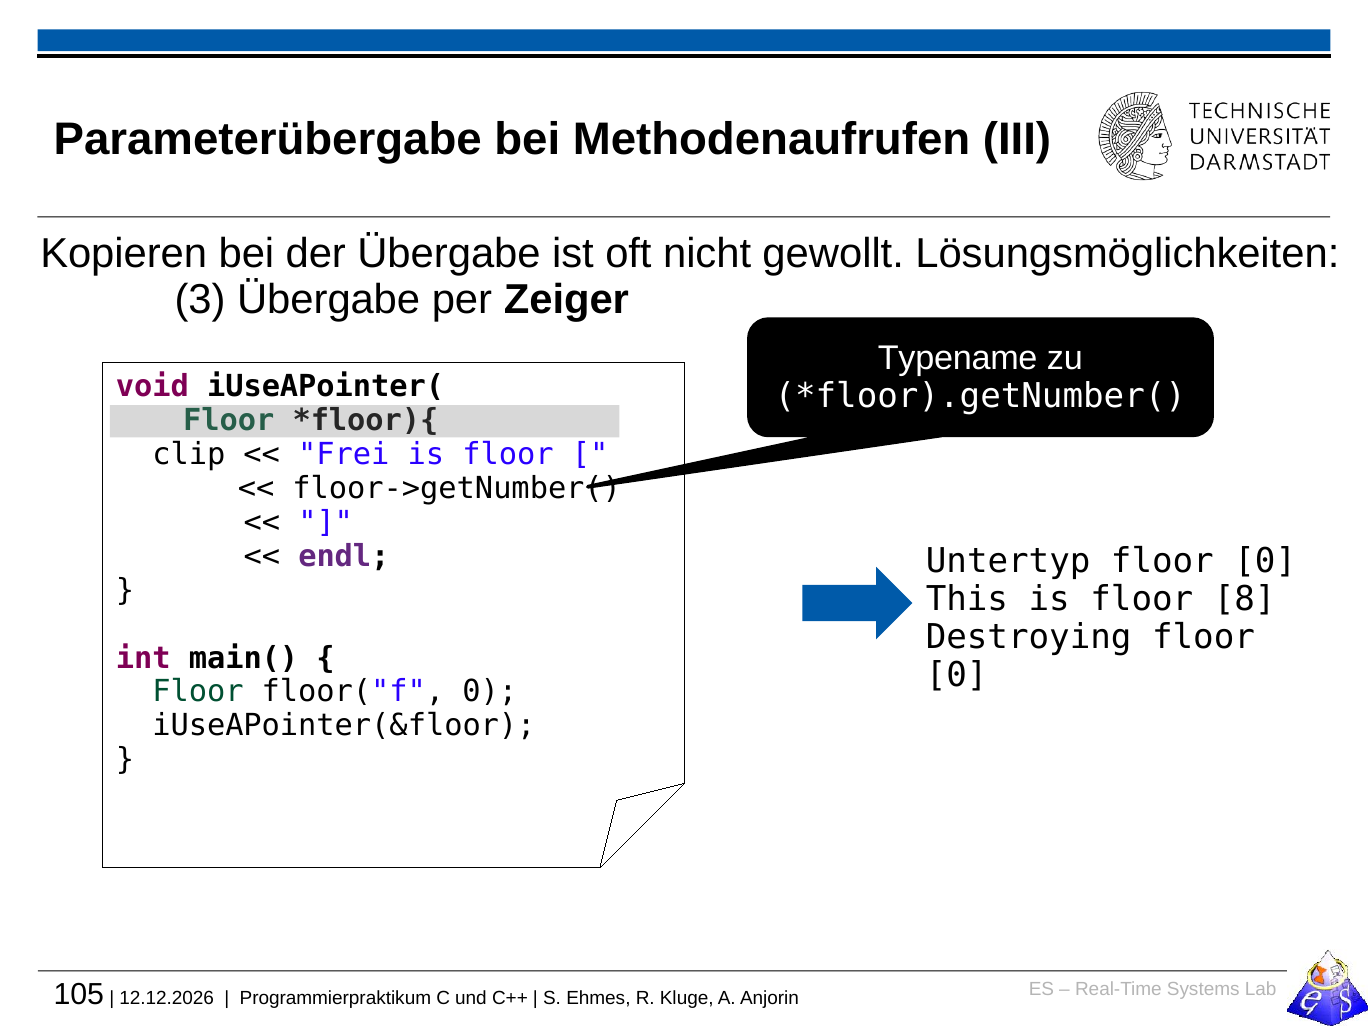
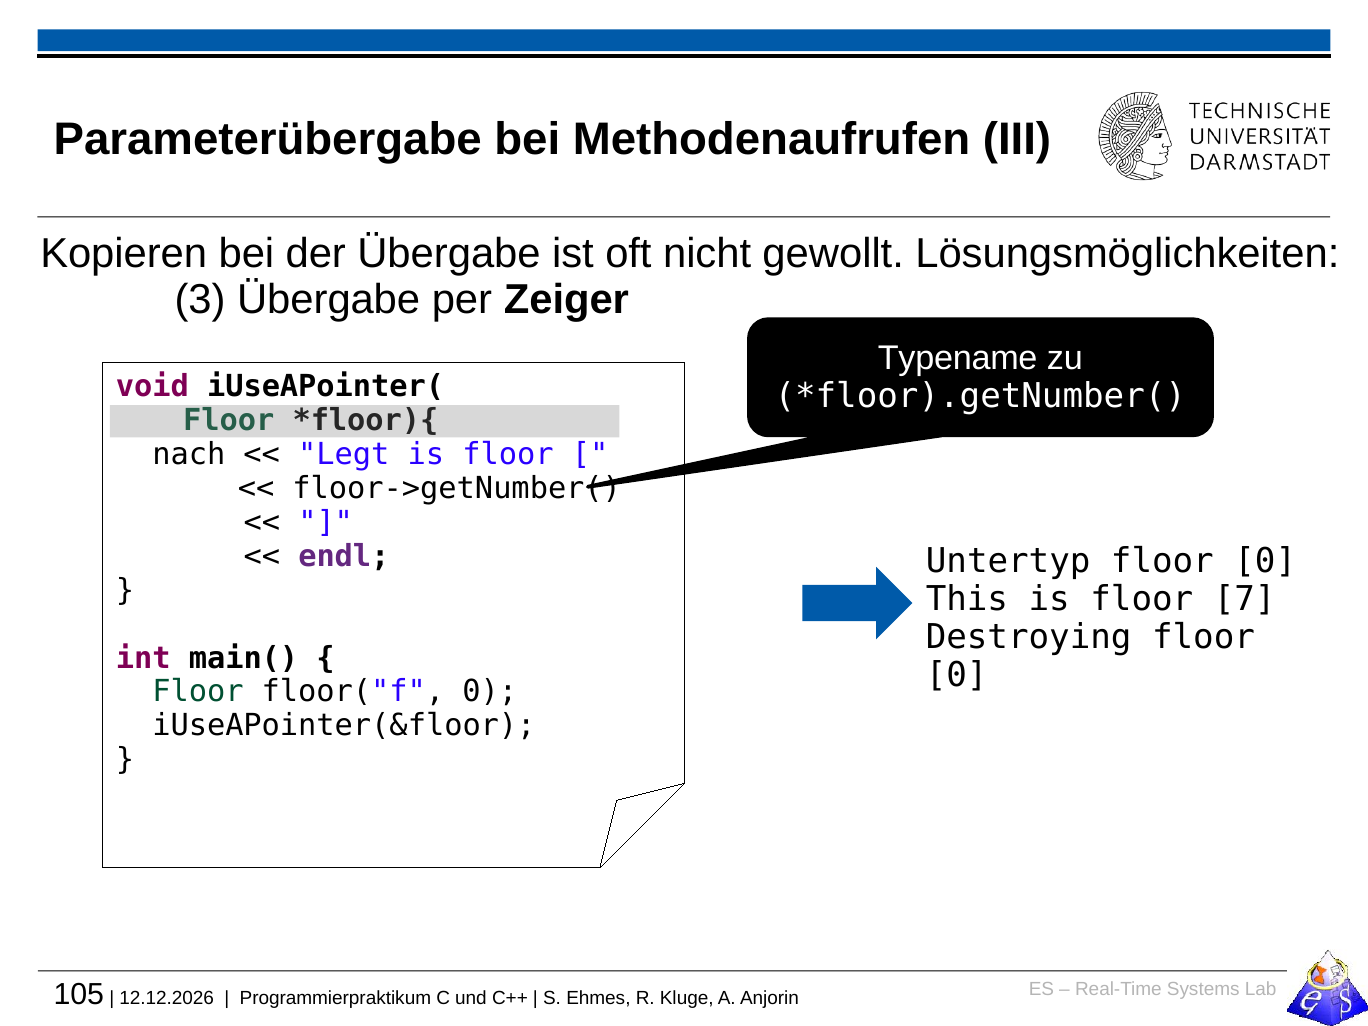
clip: clip -> nach (189, 455)
Frei: Frei -> Legt (344, 455)
8: 8 -> 7 (1245, 599)
